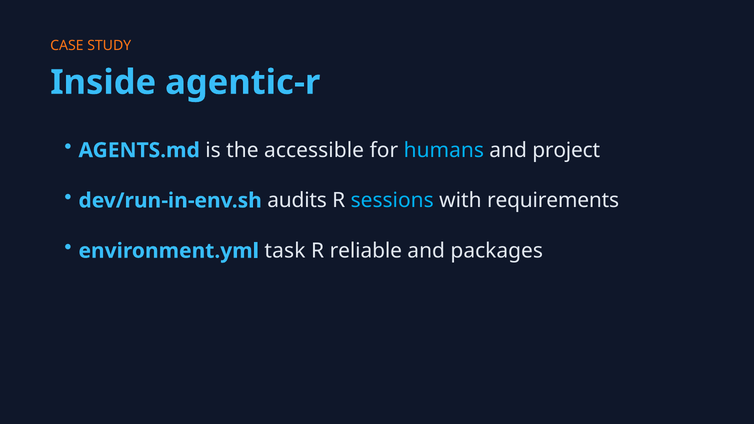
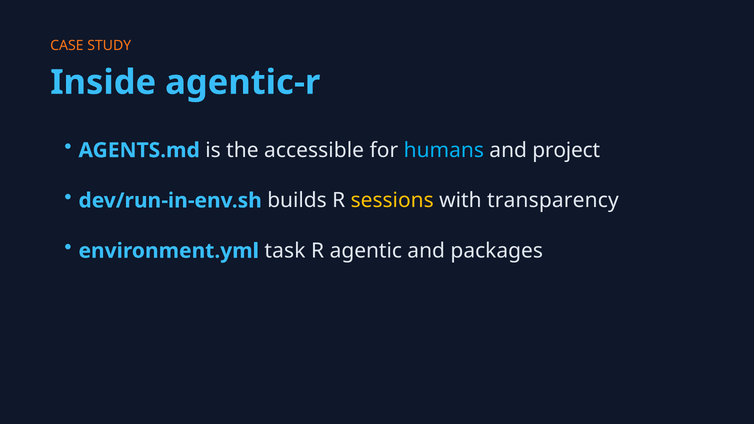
audits: audits -> builds (297, 201)
sessions colour: light blue -> yellow (392, 201)
requirements: requirements -> transparency (553, 201)
reliable: reliable -> agentic (366, 251)
